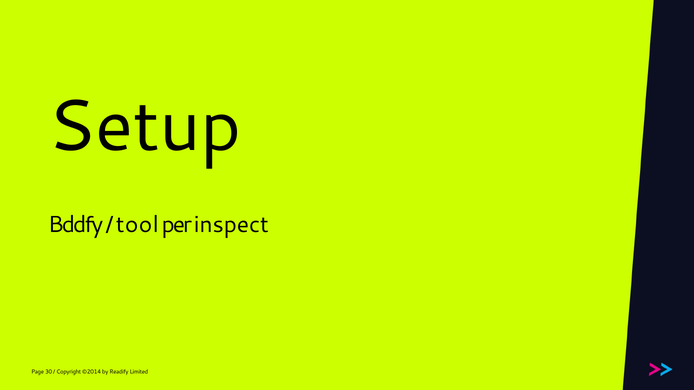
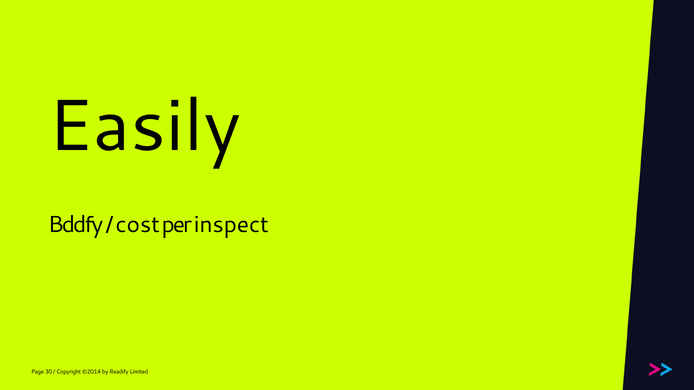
Setup: Setup -> Easily (144, 127)
tool: tool -> cost (138, 225)
